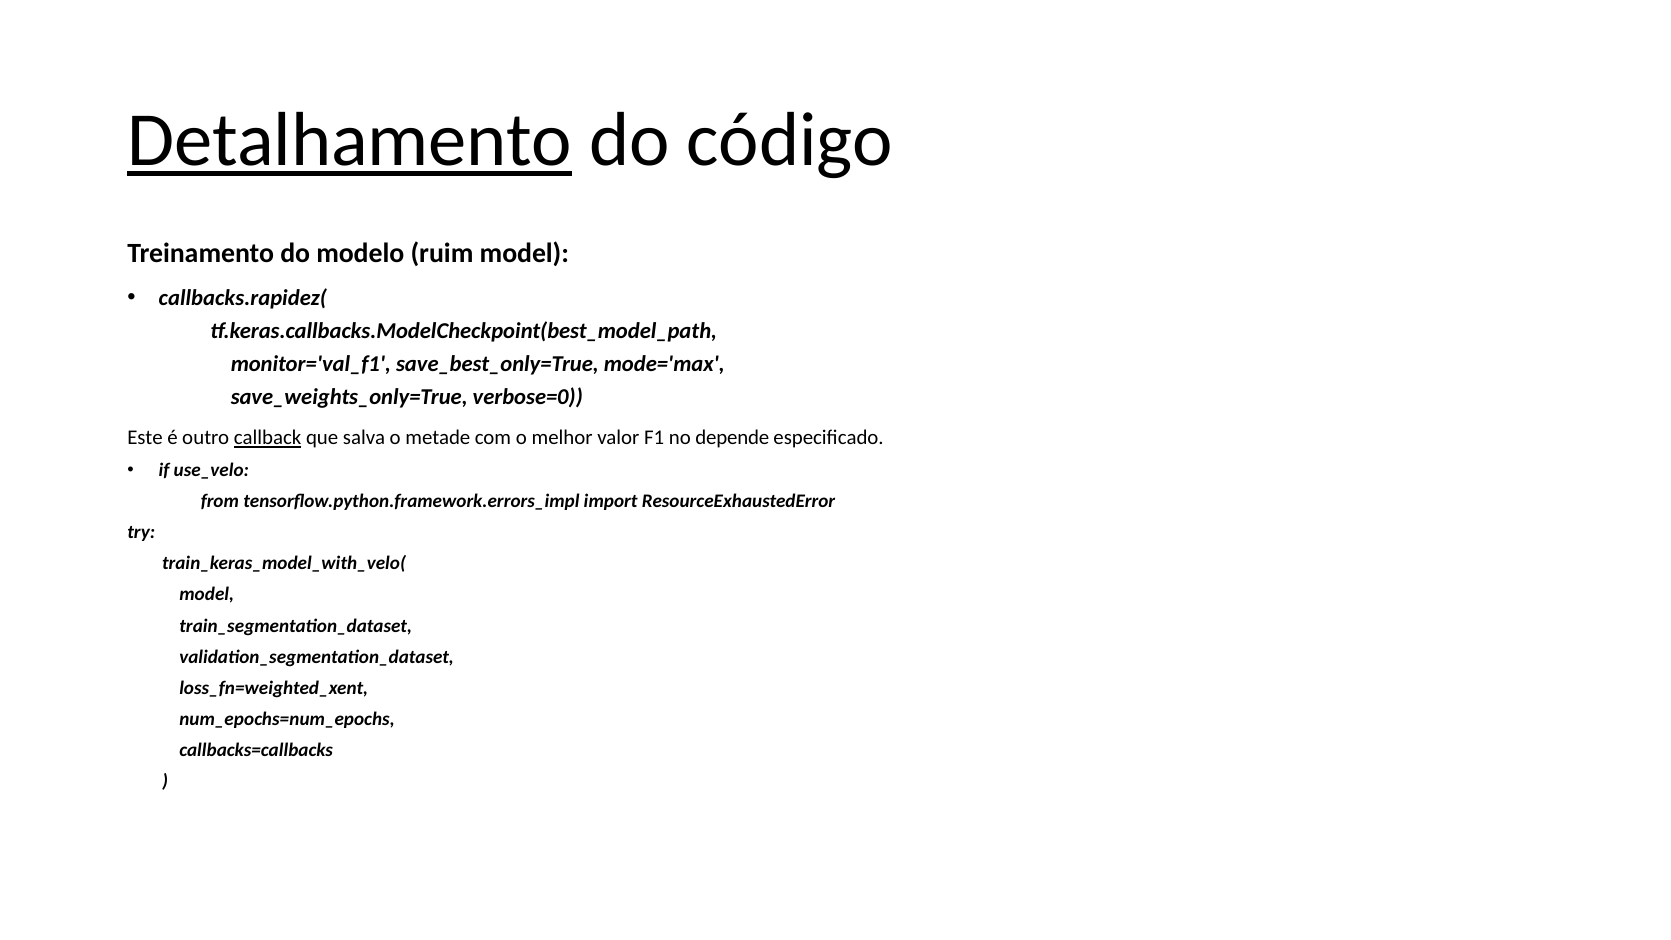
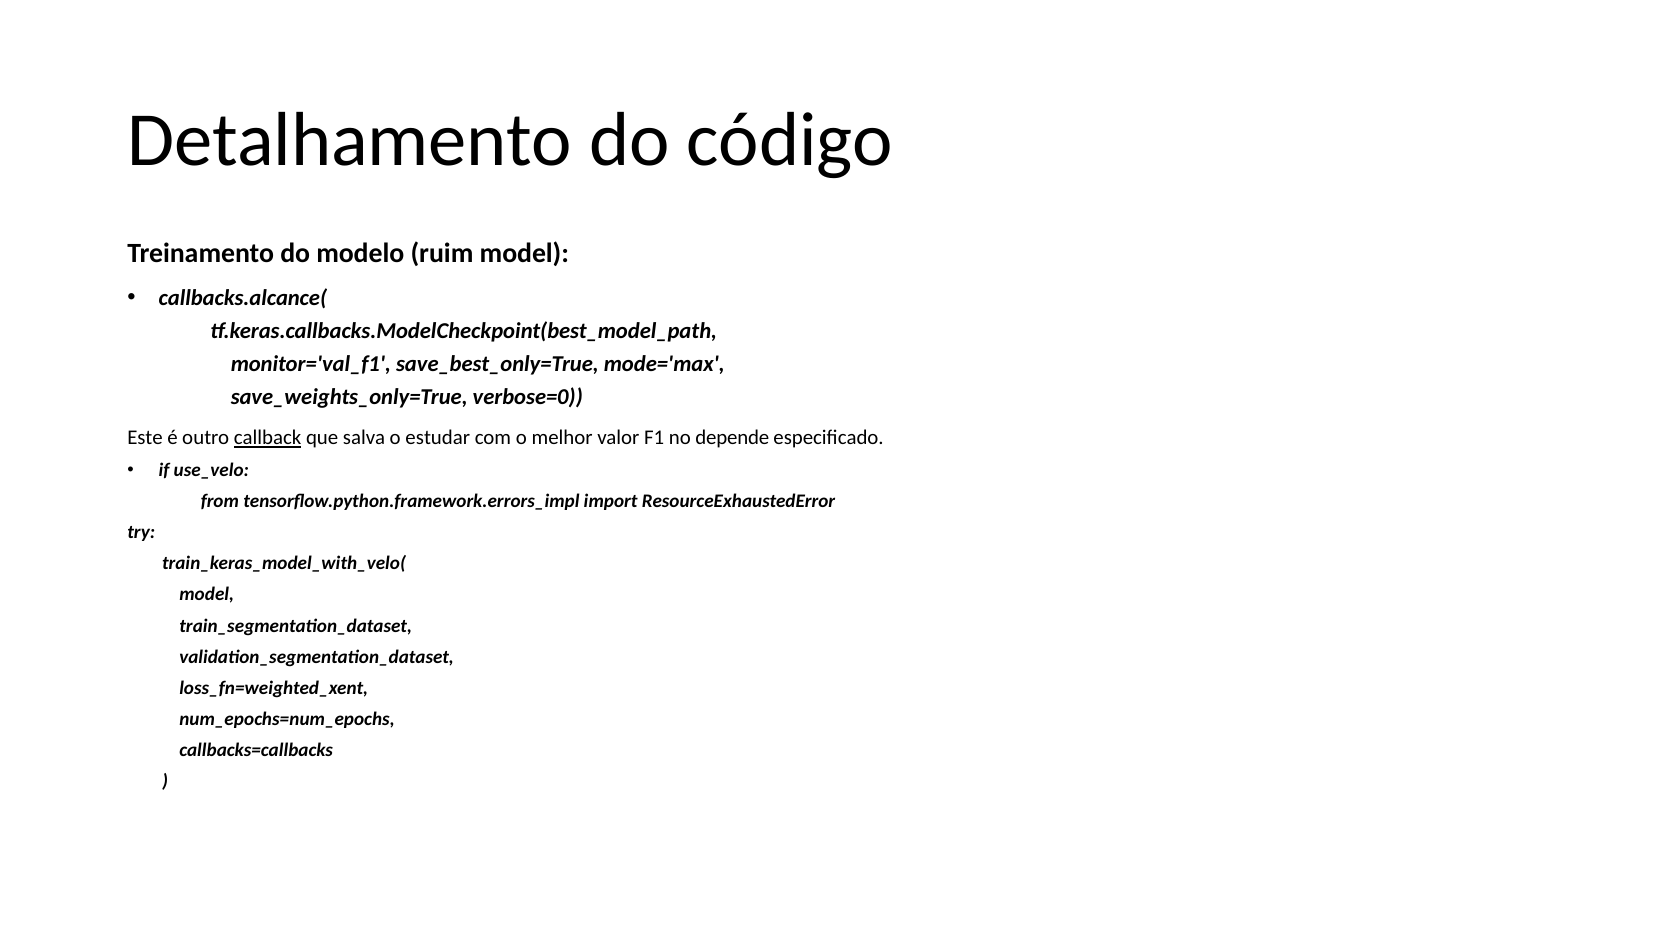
Detalhamento underline: present -> none (350, 140)
callbacks.rapidez(: callbacks.rapidez( -> callbacks.alcance( (243, 298)
metade: metade -> estudar (438, 438)
